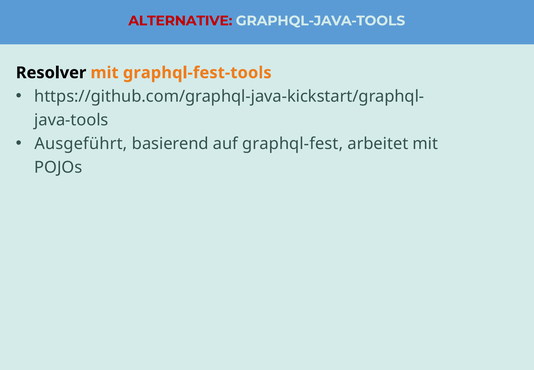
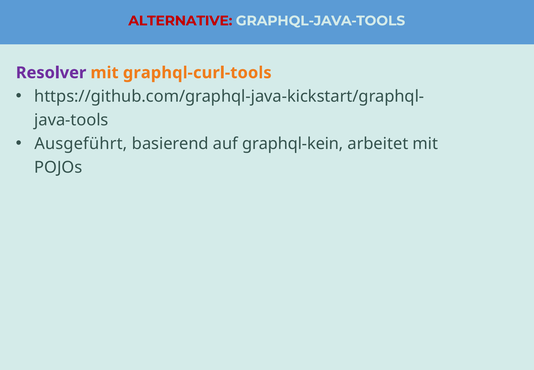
Resolver colour: black -> purple (51, 73)
graphql-fest-tools: graphql-fest-tools -> graphql-curl-tools (197, 73)
graphql-fest: graphql-fest -> graphql-kein (293, 144)
